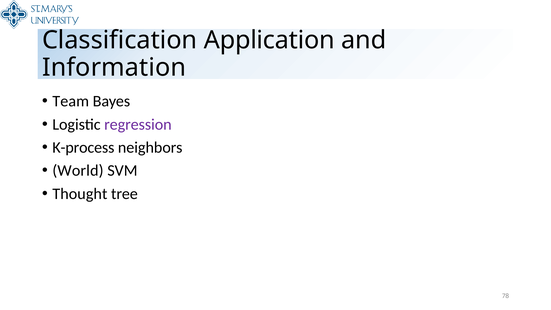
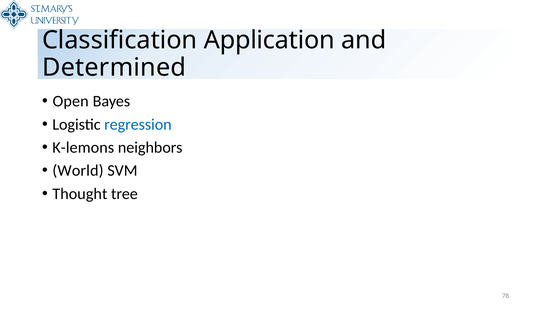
Information: Information -> Determined (114, 67)
Team: Team -> Open (71, 101)
regression colour: purple -> blue (138, 124)
K-process: K-process -> K-lemons (83, 147)
